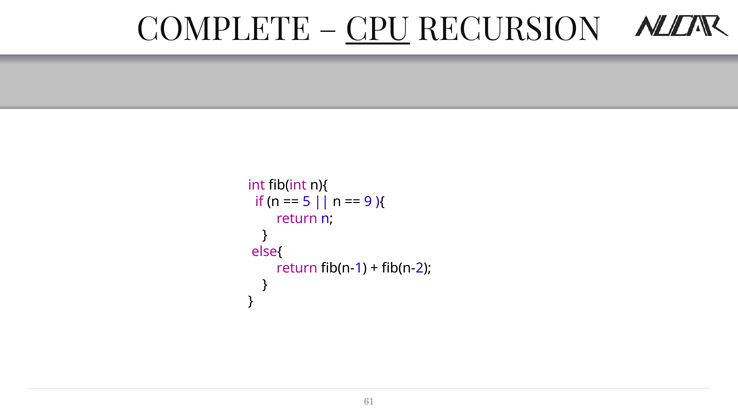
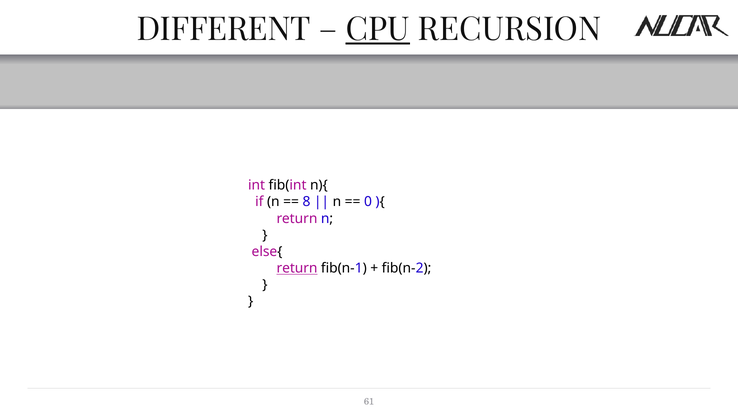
COMPLETE: COMPLETE -> DIFFERENT (224, 30)
5: 5 -> 8 (307, 202)
9: 9 -> 0 (368, 202)
return underline: none -> present (297, 268)
